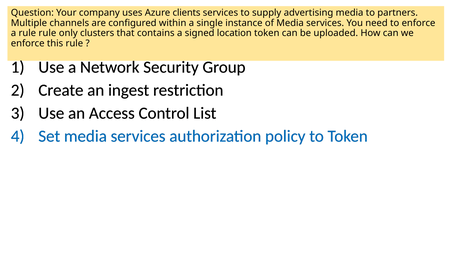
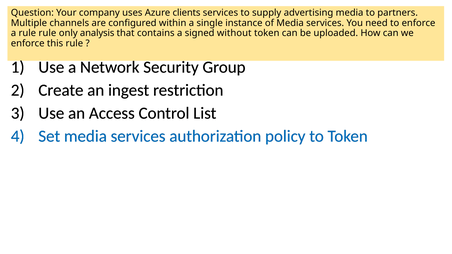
clusters: clusters -> analysis (97, 33)
location: location -> without (234, 33)
